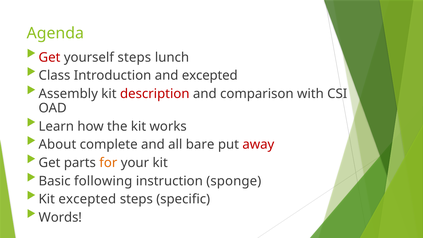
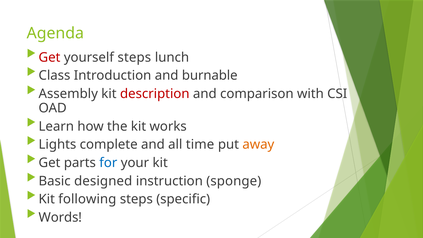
and excepted: excepted -> burnable (210, 76)
About: About -> Lights (57, 145)
bare: bare -> time (200, 145)
away colour: red -> orange (258, 145)
for colour: orange -> blue (108, 163)
following: following -> designed (103, 181)
Kit excepted: excepted -> following (87, 199)
